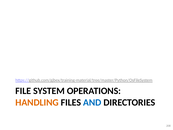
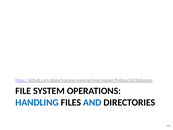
HANDLING colour: orange -> blue (37, 102)
